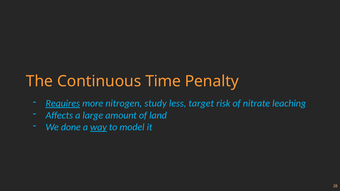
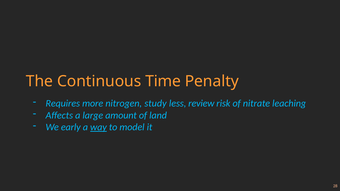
Requires underline: present -> none (63, 104)
target: target -> review (201, 104)
done: done -> early (71, 127)
